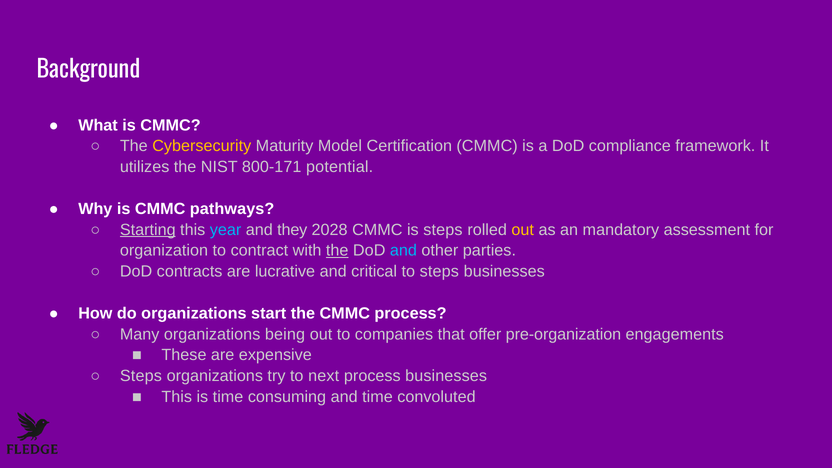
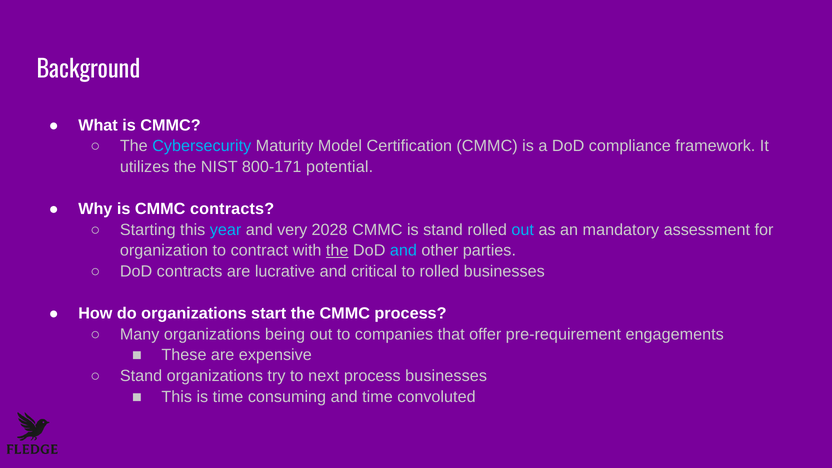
Cybersecurity colour: yellow -> light blue (202, 146)
CMMC pathways: pathways -> contracts (232, 209)
Starting underline: present -> none (148, 230)
they: they -> very (292, 230)
is steps: steps -> stand (443, 230)
out colour: yellow -> light blue (523, 230)
to steps: steps -> rolled (439, 272)
pre-organization: pre-organization -> pre-requirement (563, 334)
Steps: Steps -> Stand (141, 376)
